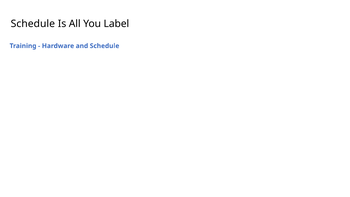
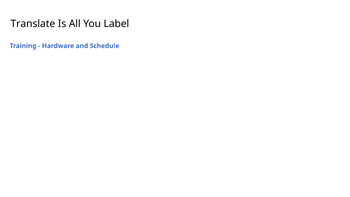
Schedule: Schedule -> Translate (33, 24)
